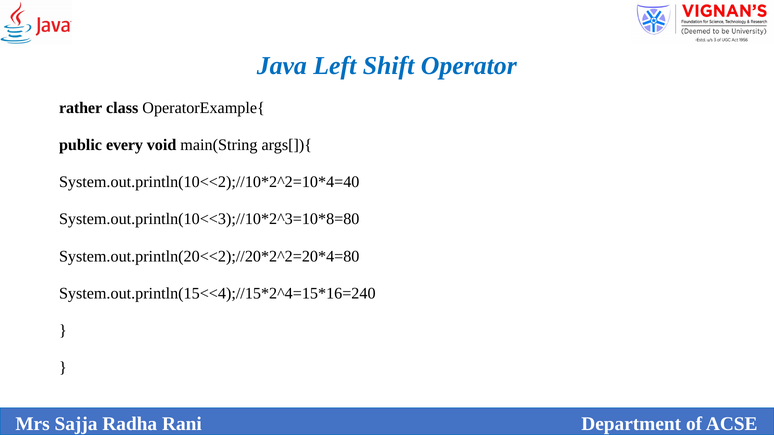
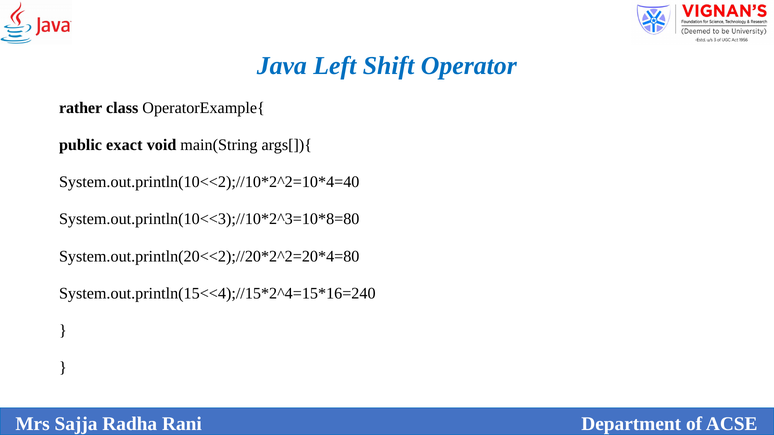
every: every -> exact (124, 145)
